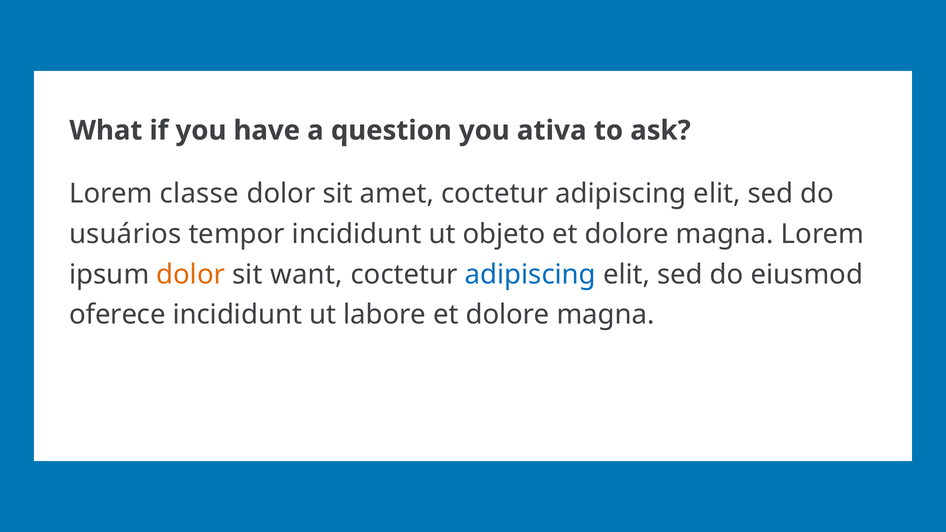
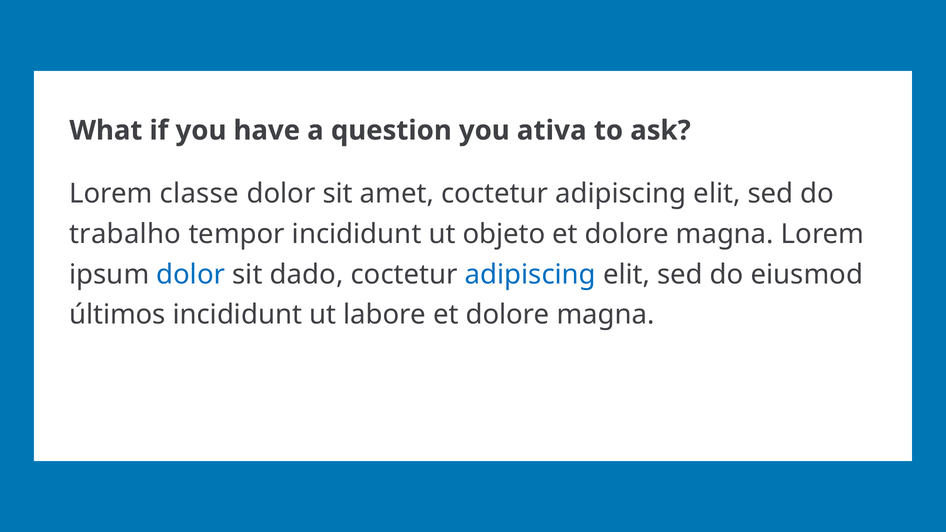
usuários: usuários -> trabalho (125, 234)
dolor colour: orange -> blue (191, 275)
want: want -> dado (307, 275)
oferece: oferece -> últimos (117, 315)
